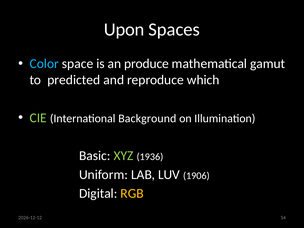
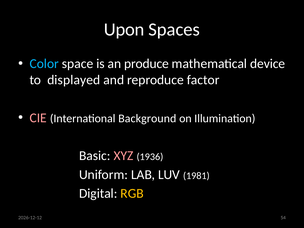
gamut: gamut -> device (268, 64)
predicted: predicted -> displayed (74, 80)
which: which -> factor (203, 80)
CIE colour: light green -> pink (38, 118)
XYZ colour: light green -> pink (124, 156)
1906: 1906 -> 1981 (196, 176)
